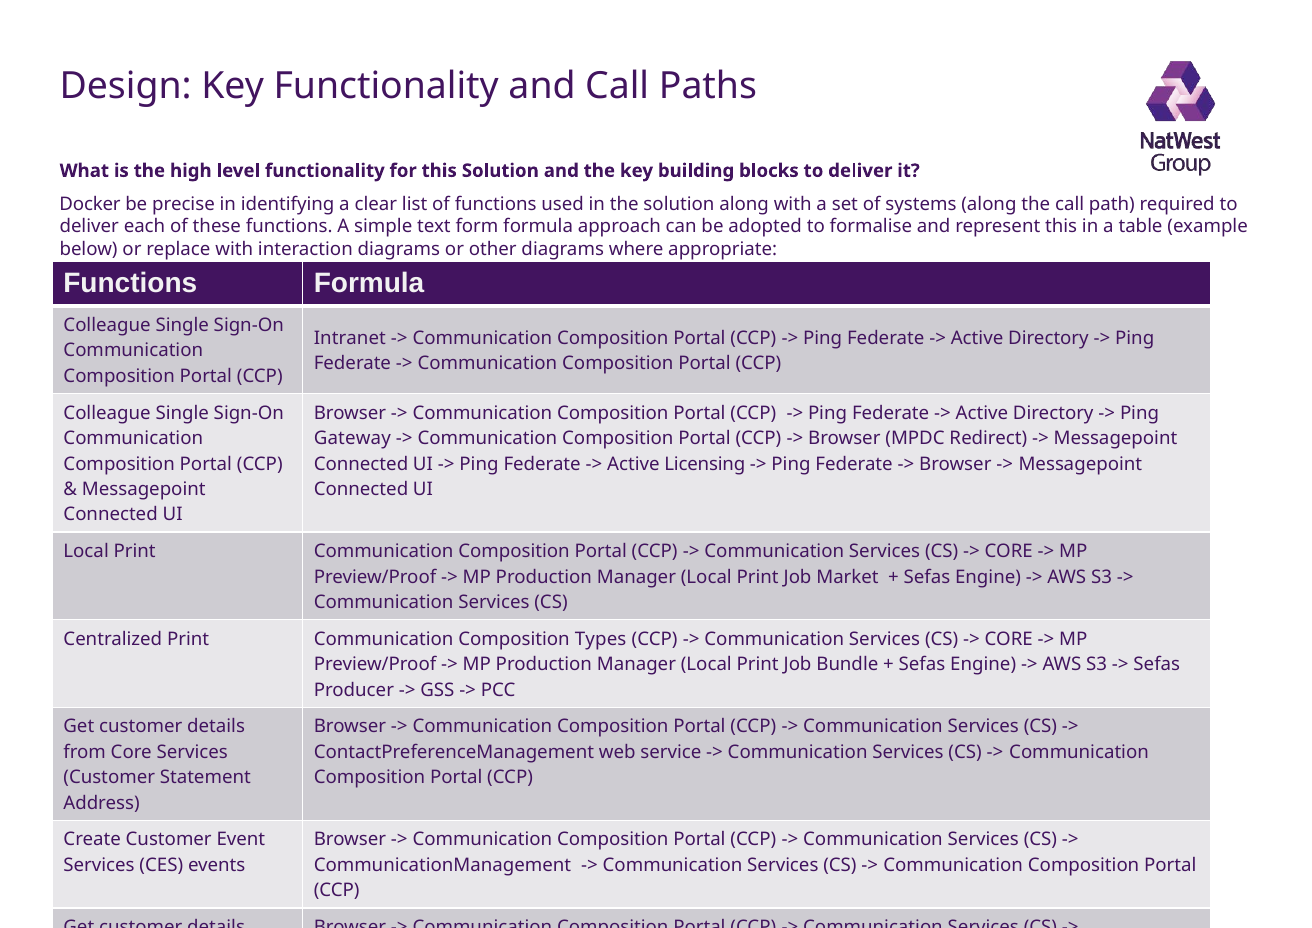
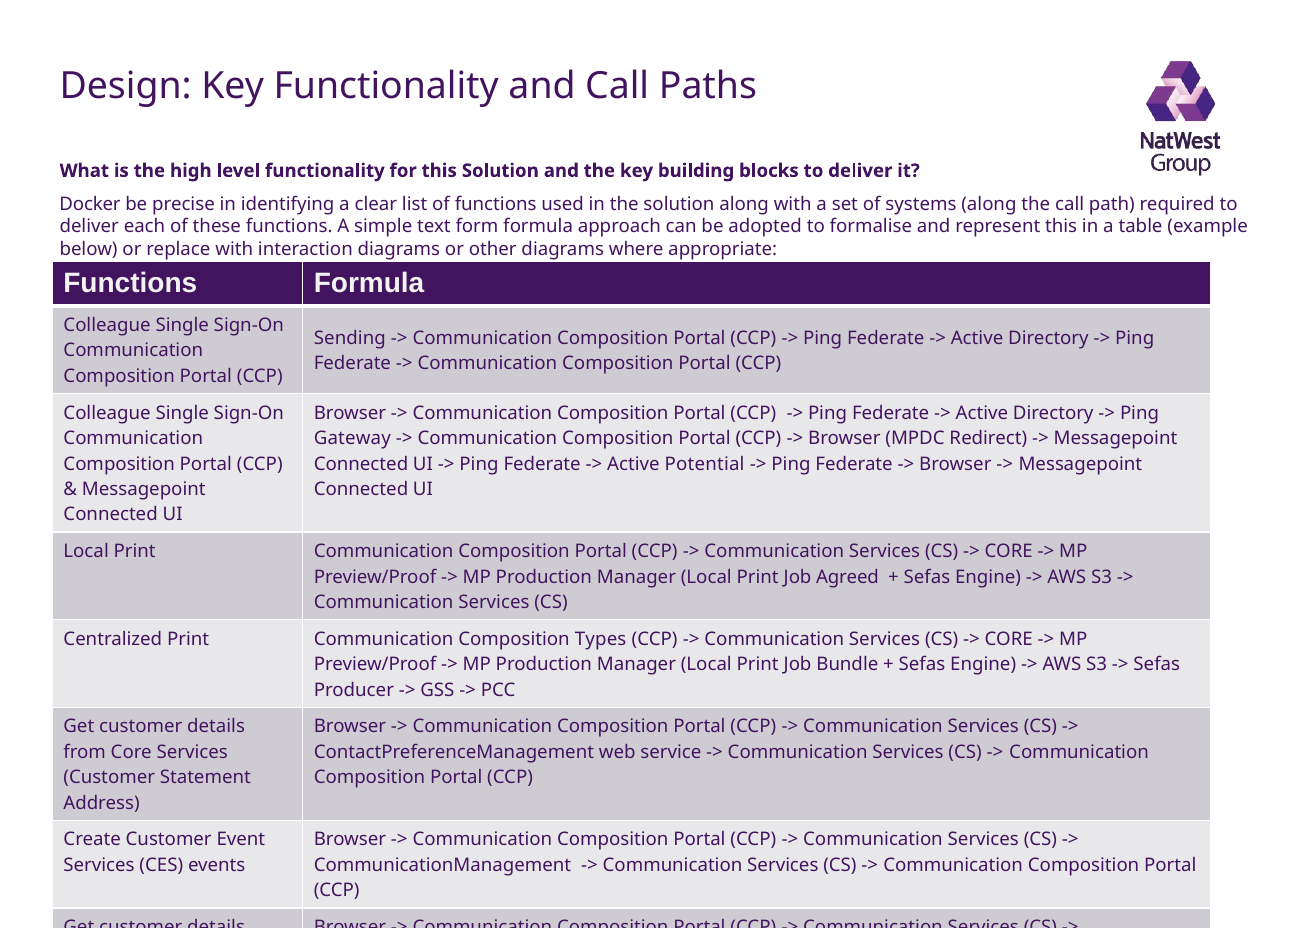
Intranet: Intranet -> Sending (350, 338)
Licensing: Licensing -> Potential (705, 464)
Market: Market -> Agreed (848, 577)
